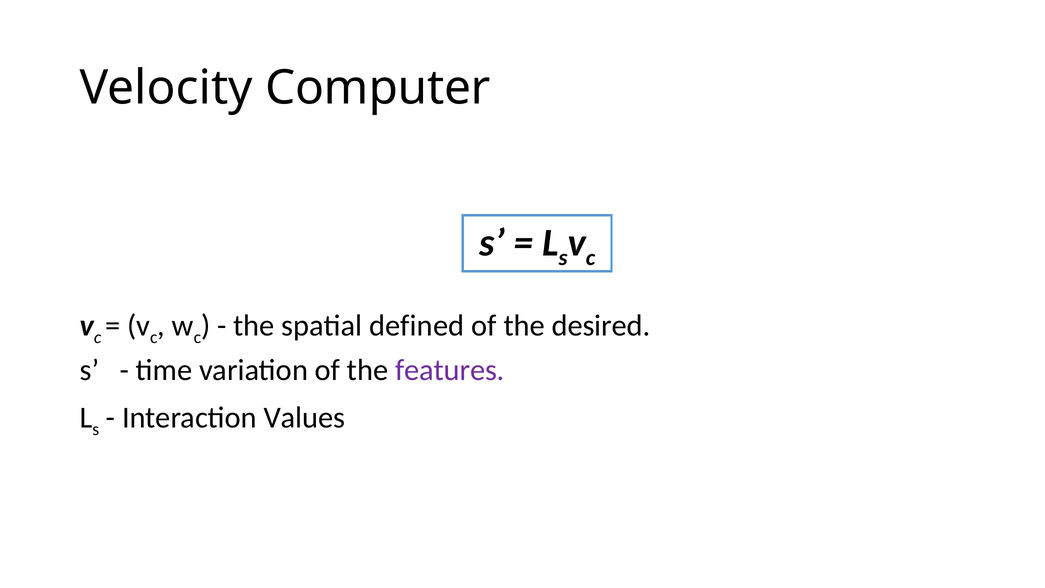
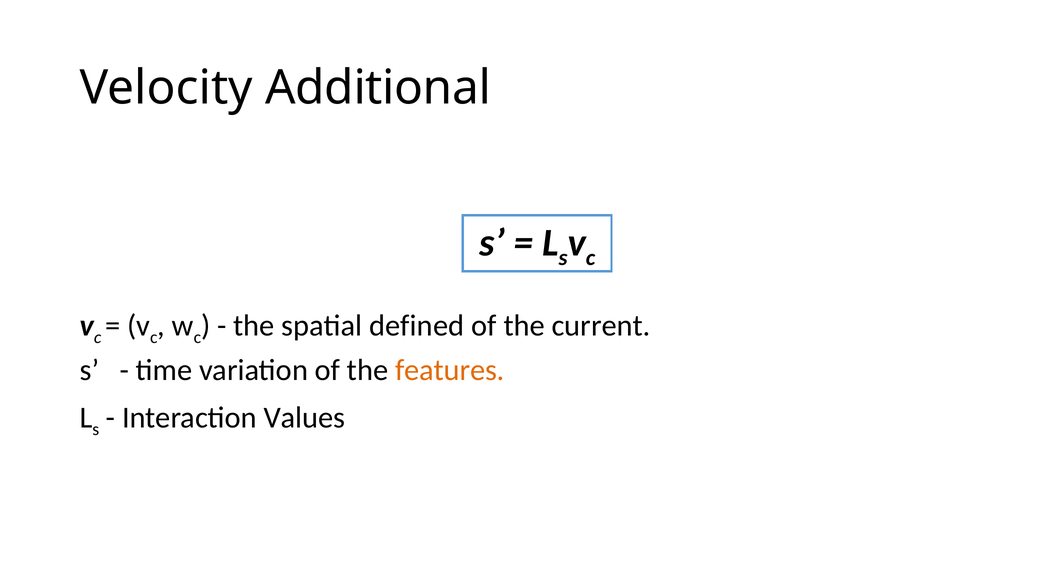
Computer: Computer -> Additional (378, 88)
desired: desired -> current (601, 326)
features colour: purple -> orange (450, 370)
